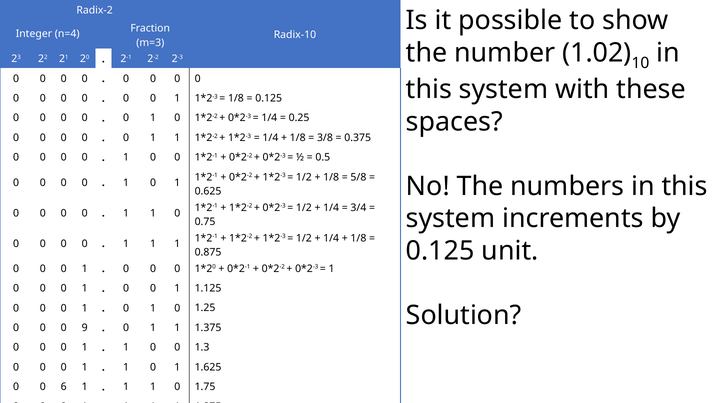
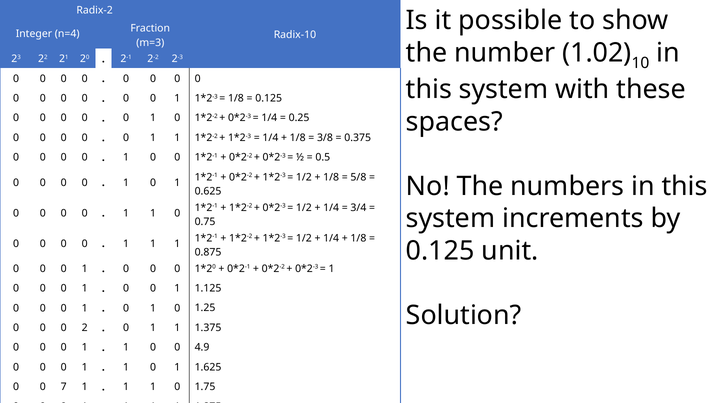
9: 9 -> 2 (85, 328)
1.3: 1.3 -> 4.9 (202, 347)
6: 6 -> 7 (64, 387)
